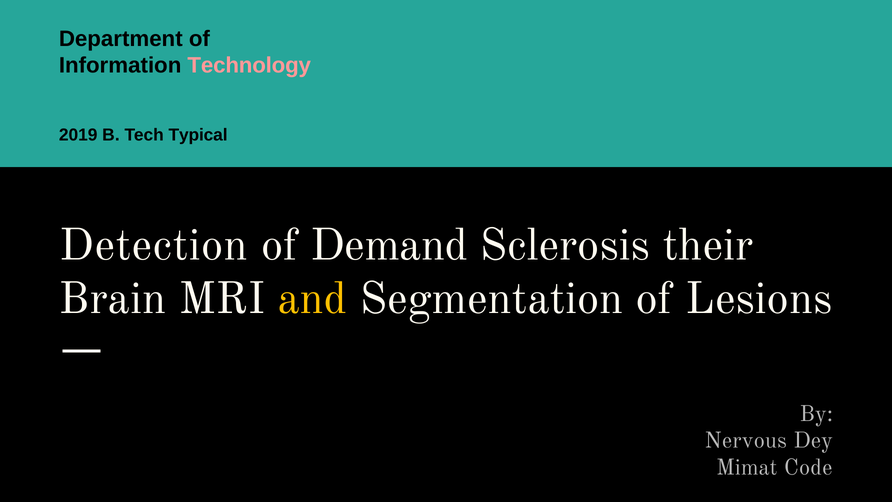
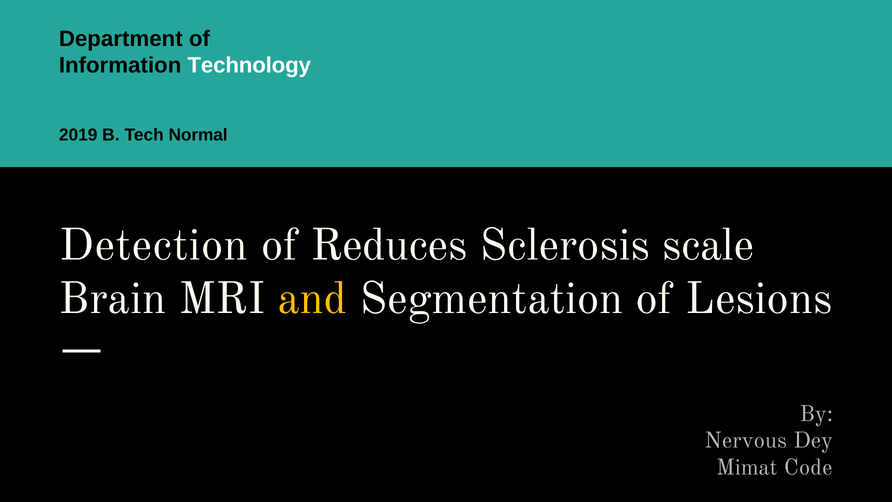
Technology colour: pink -> white (249, 65)
Typical: Typical -> Normal (198, 135)
Demand: Demand -> Reduces (389, 245)
their: their -> scale (708, 245)
